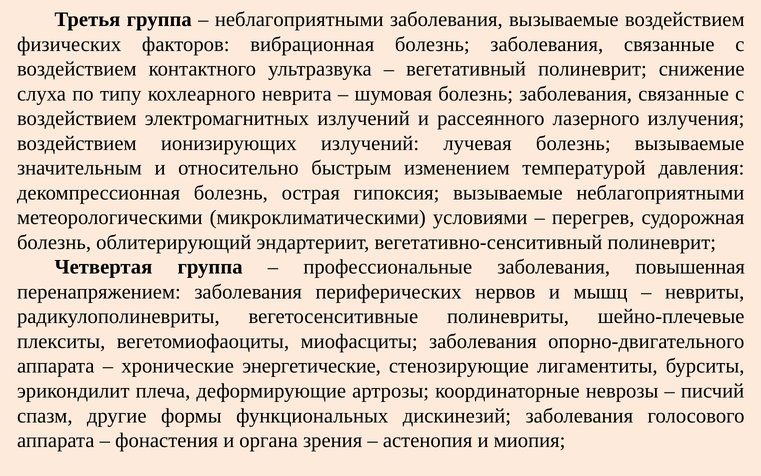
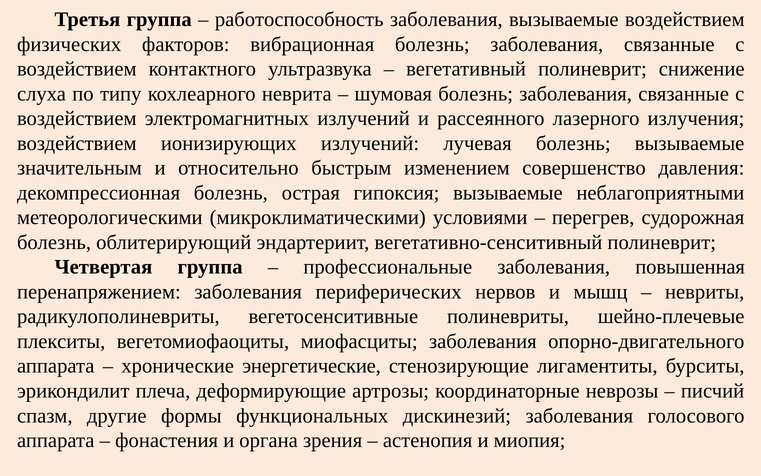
неблагоприятными: неблагоприятными -> работоспособность (299, 19)
температурой: температурой -> совершенство (584, 168)
